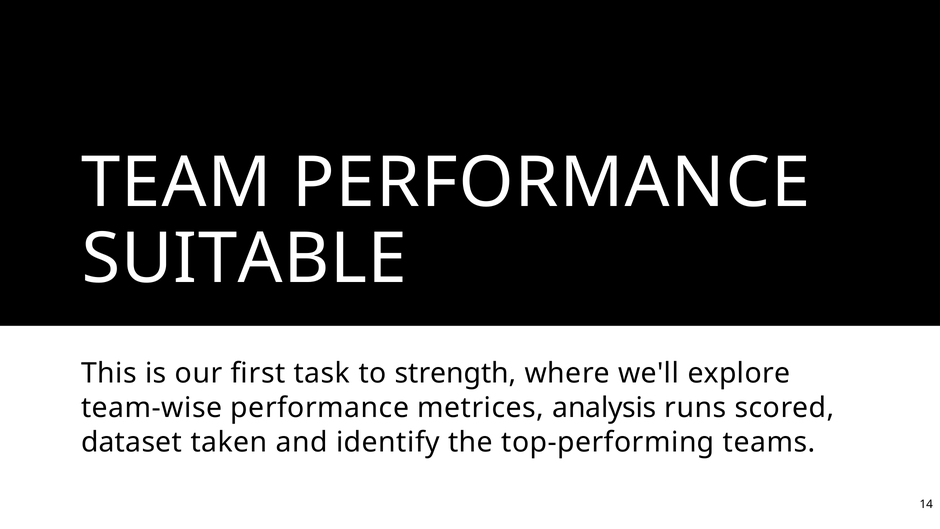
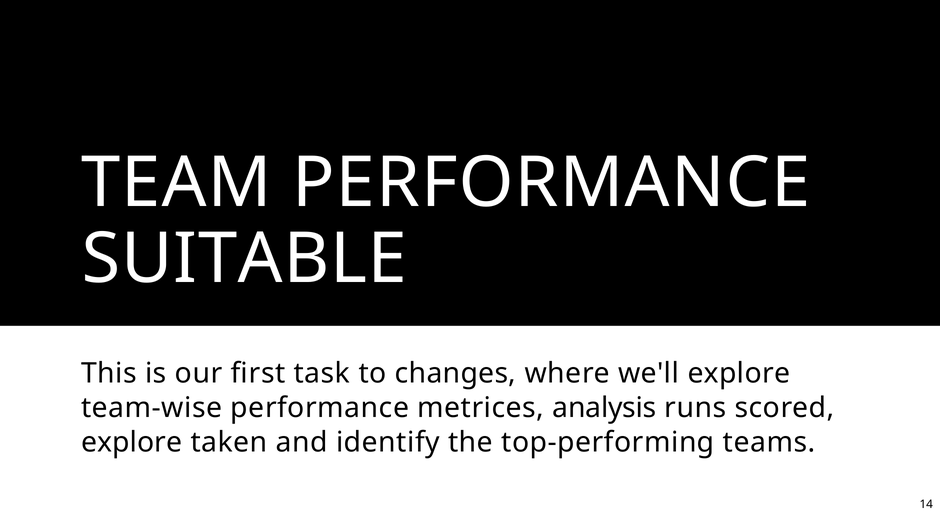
strength: strength -> changes (455, 373)
dataset: dataset -> explore (132, 442)
